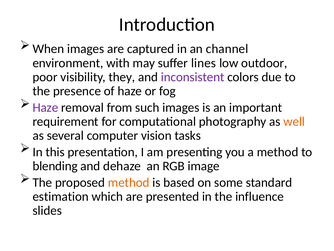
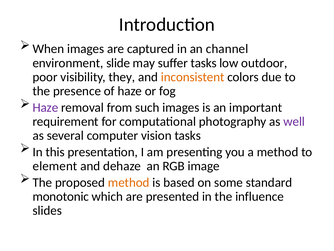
with: with -> slide (118, 63)
suffer lines: lines -> tasks (204, 63)
inconsistent colour: purple -> orange (193, 77)
well colour: orange -> purple (294, 121)
blending: blending -> element (55, 166)
estimation: estimation -> monotonic (61, 196)
